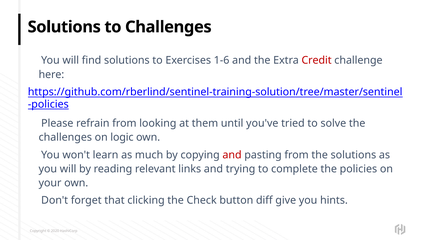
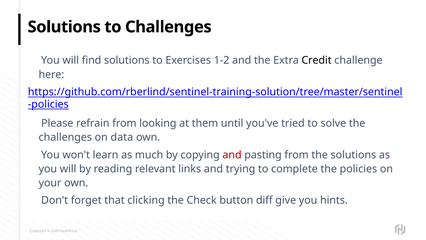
1-6: 1-6 -> 1-2 (222, 60)
Credit colour: red -> black (317, 60)
logic: logic -> data (122, 137)
